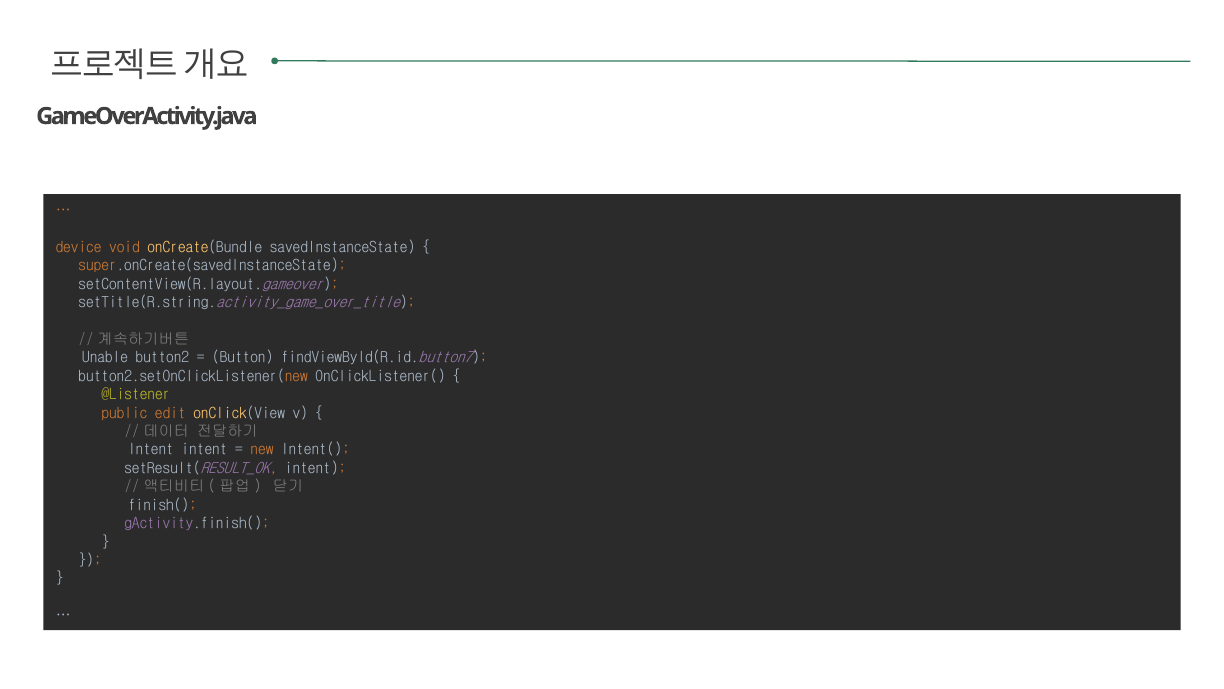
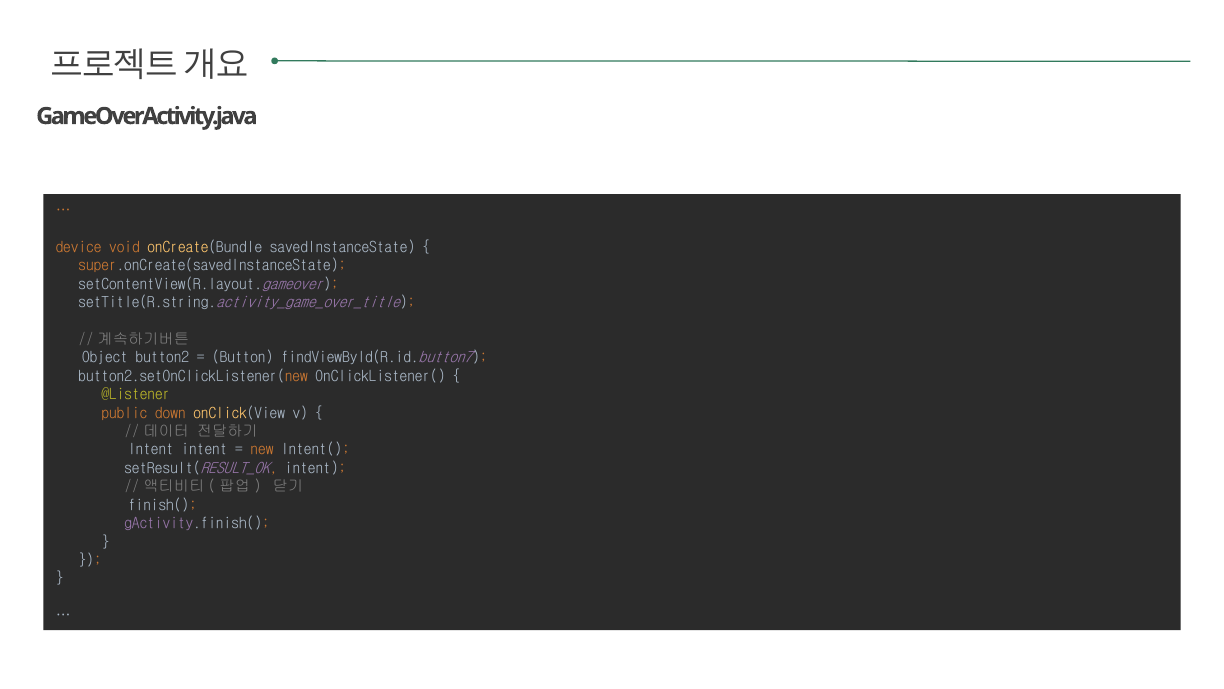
Unable: Unable -> Object (105, 358)
edit: edit -> down (170, 413)
